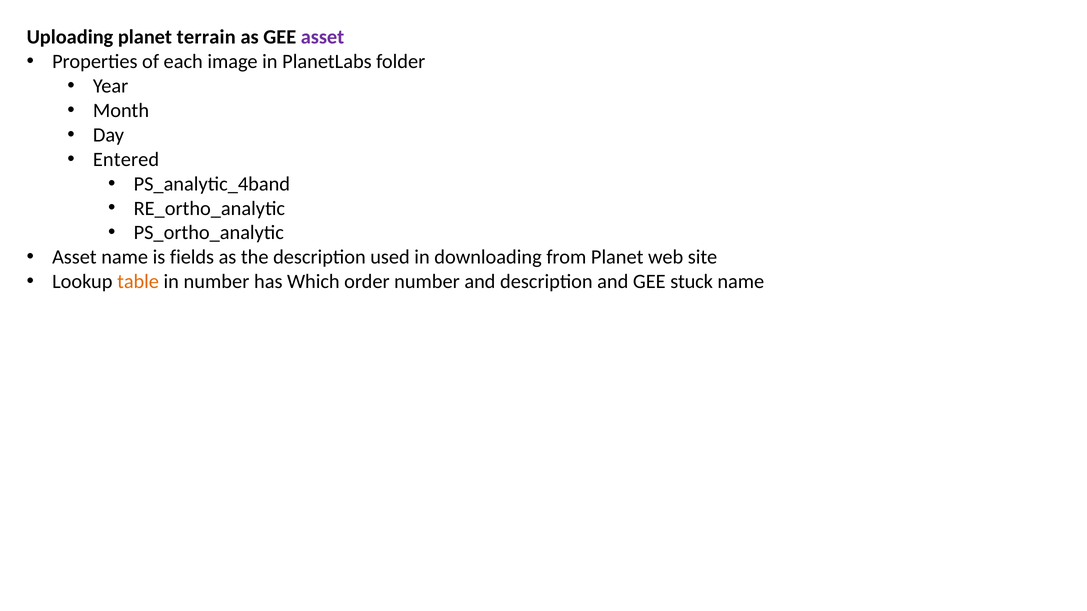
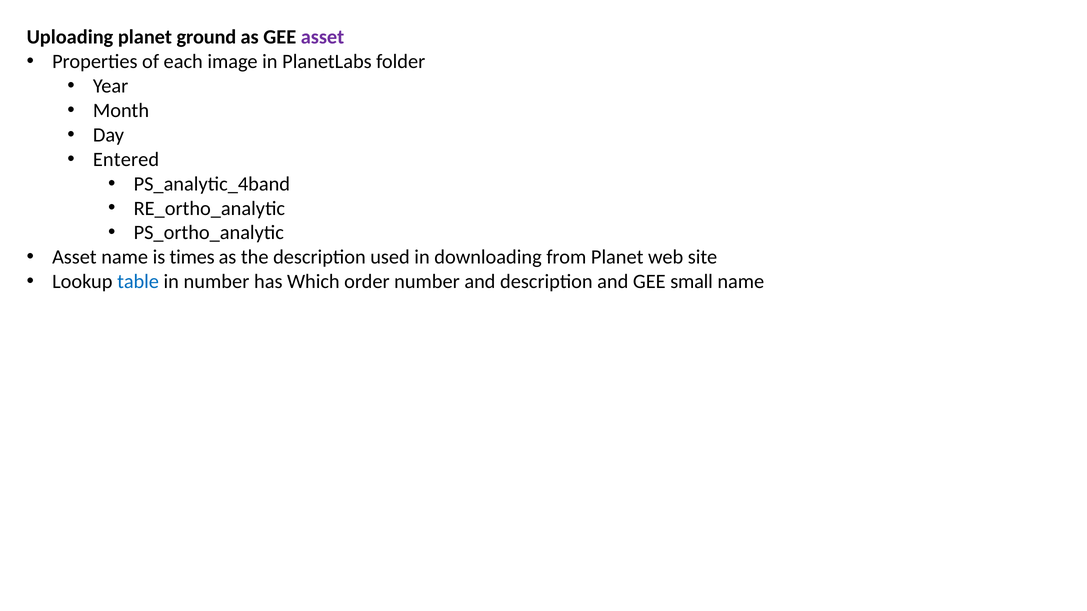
terrain: terrain -> ground (206, 37)
fields: fields -> times (192, 257)
table colour: orange -> blue (138, 282)
stuck: stuck -> small (692, 282)
